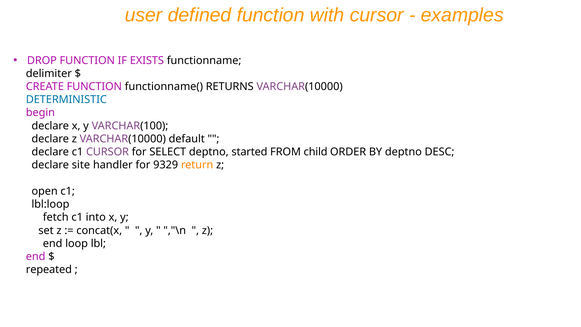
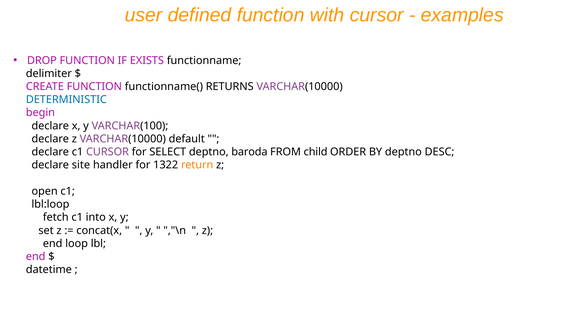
started: started -> baroda (249, 152)
9329: 9329 -> 1322 (166, 165)
repeated: repeated -> datetime (49, 270)
